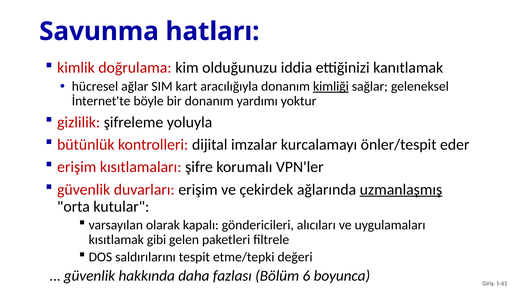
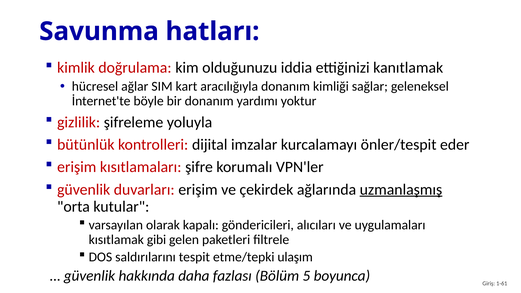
kimliği underline: present -> none (331, 86)
değeri: değeri -> ulaşım (295, 257)
6: 6 -> 5 (306, 276)
